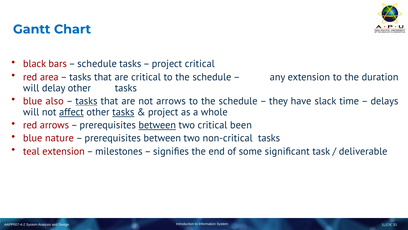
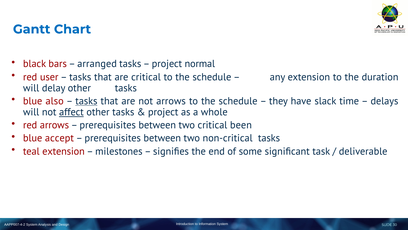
schedule: schedule -> arranged (97, 64)
project critical: critical -> normal (200, 64)
area: area -> user (49, 77)
tasks underline: present -> none (123, 112)
between underline: present -> none (157, 125)
nature: nature -> accept (59, 138)
